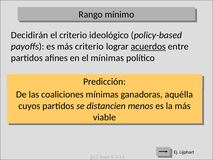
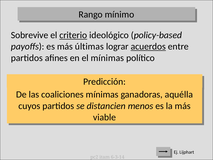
Decidirán: Decidirán -> Sobrevive (30, 35)
criterio underline: none -> present (73, 35)
más criterio: criterio -> últimas (89, 46)
